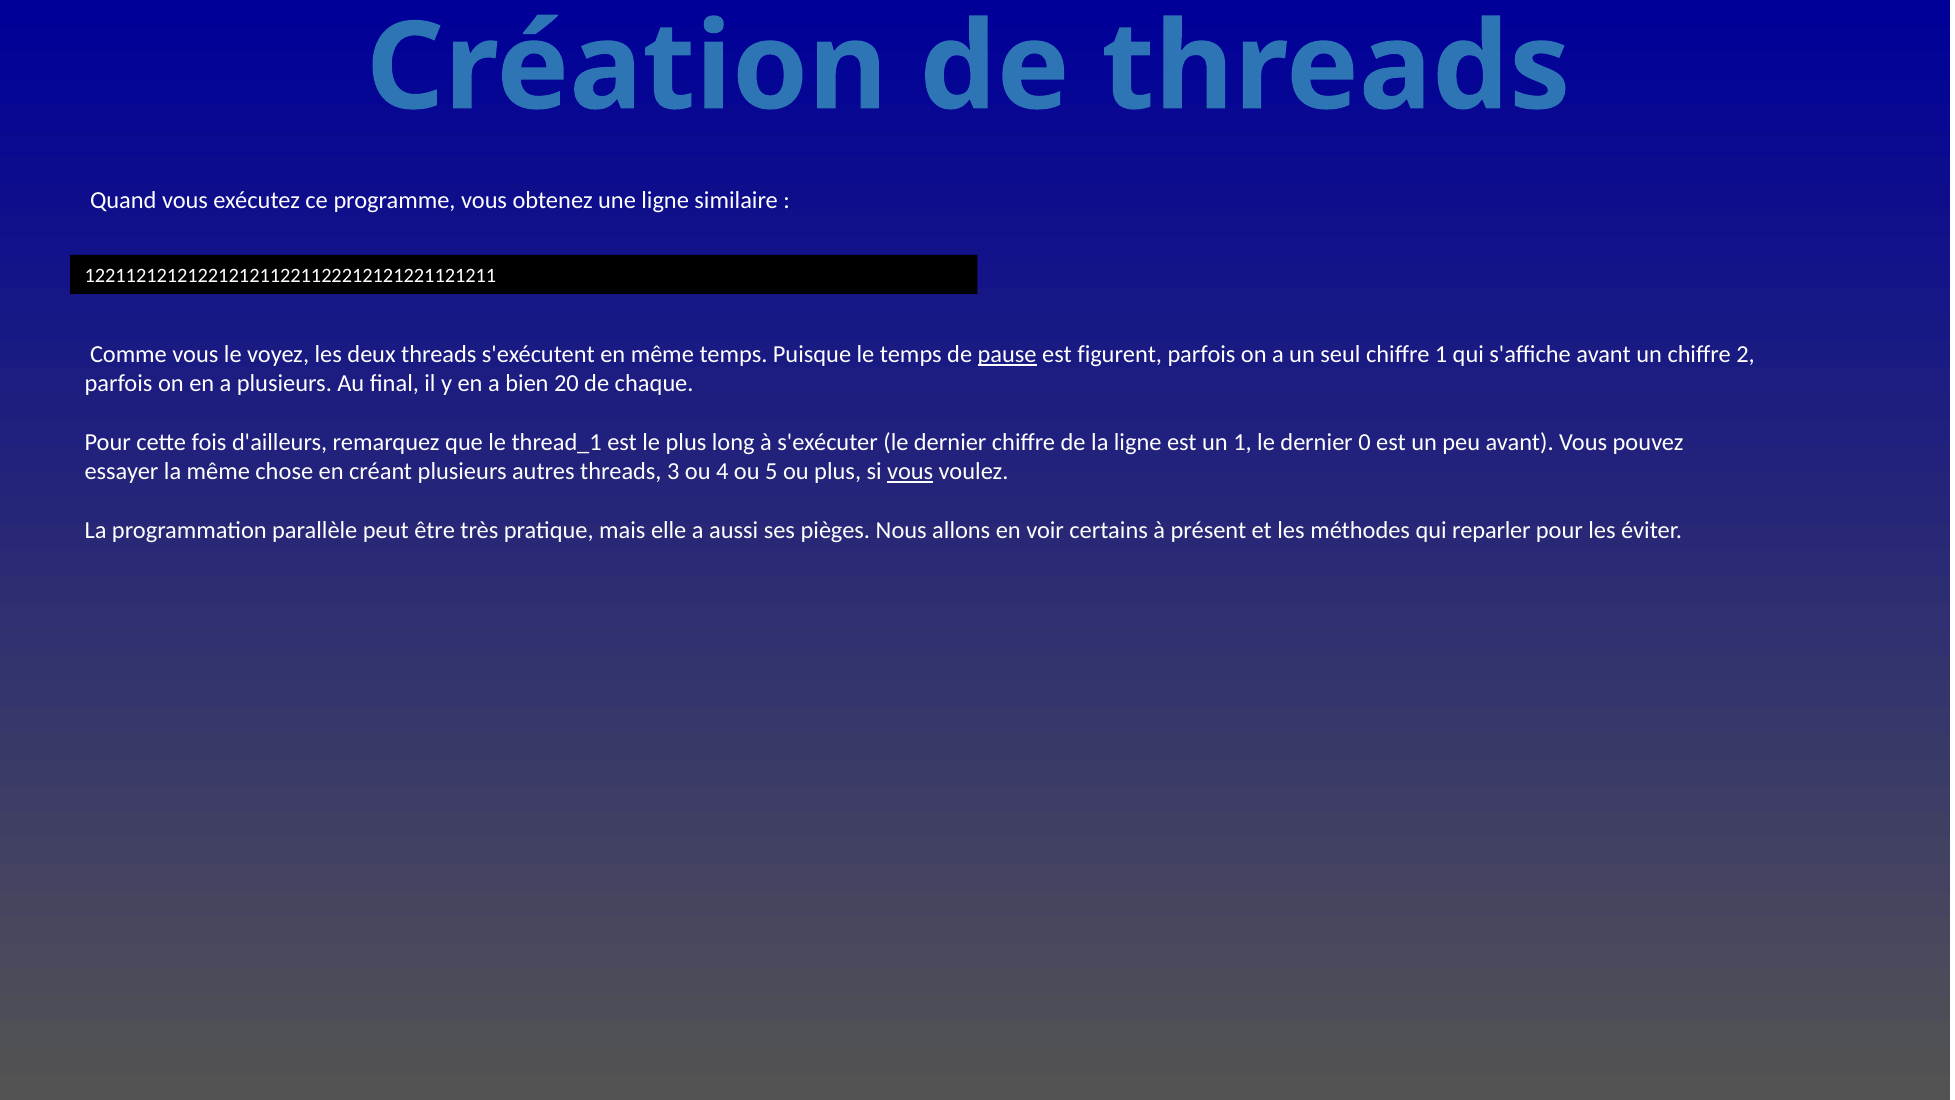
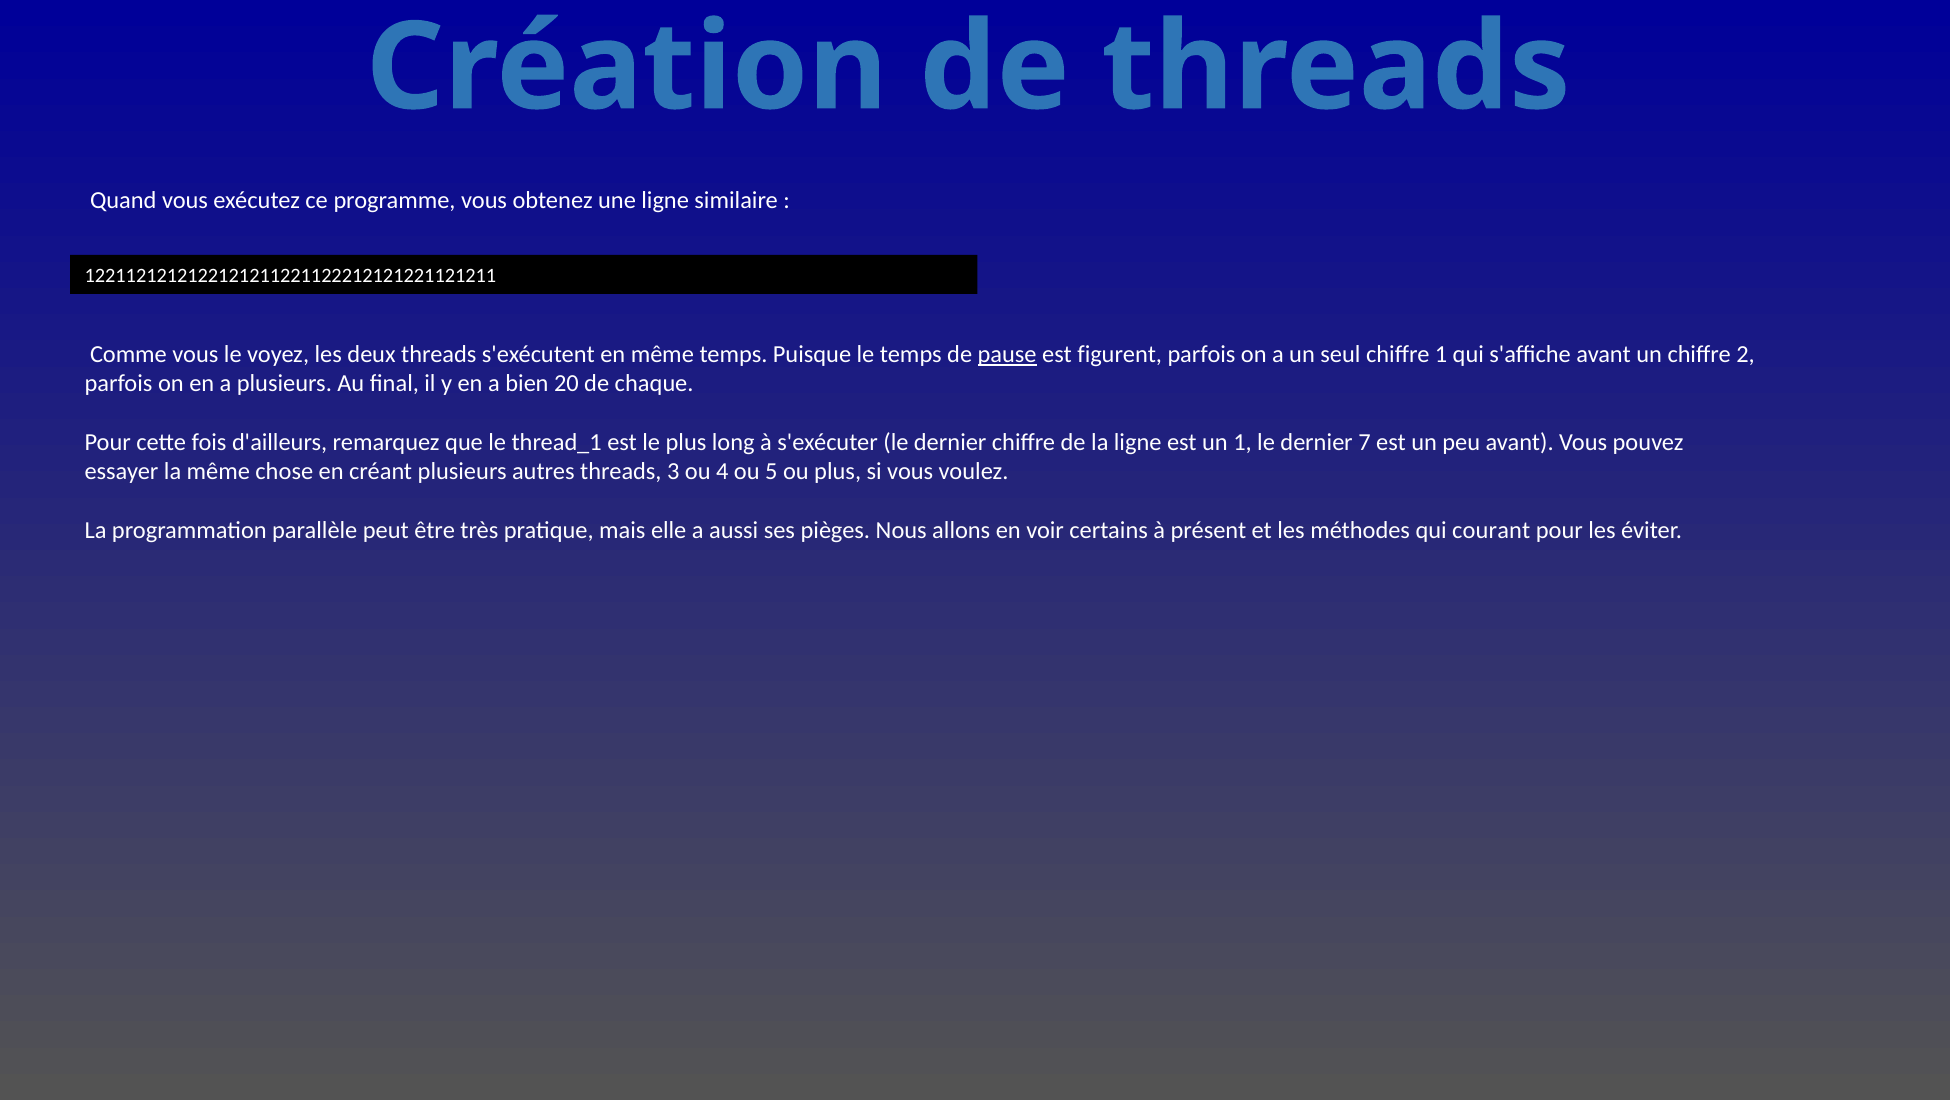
0: 0 -> 7 (1365, 442)
vous underline: present -> none (910, 472)
reparler: reparler -> courant (1491, 530)
